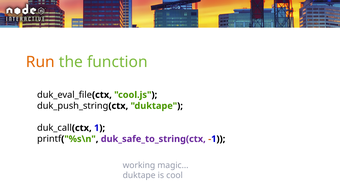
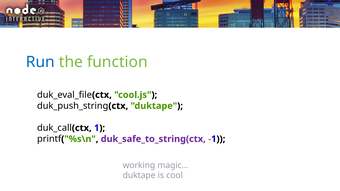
Run colour: orange -> blue (40, 62)
